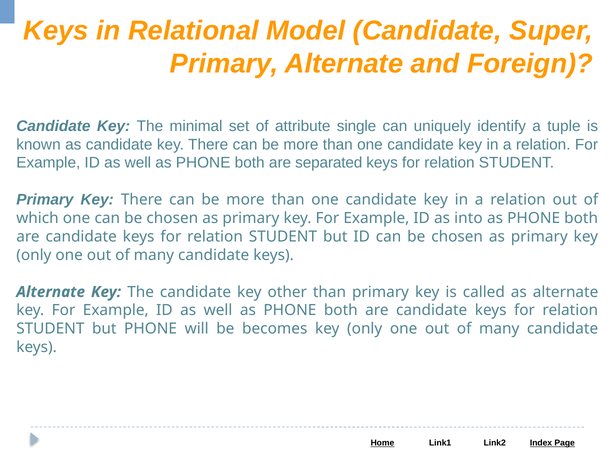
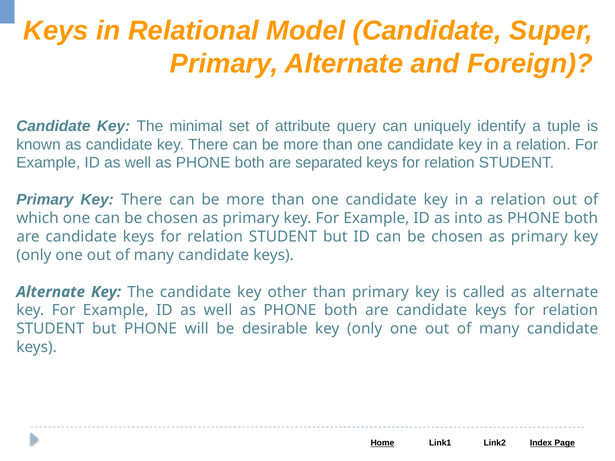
single: single -> query (356, 126)
becomes: becomes -> desirable (275, 329)
